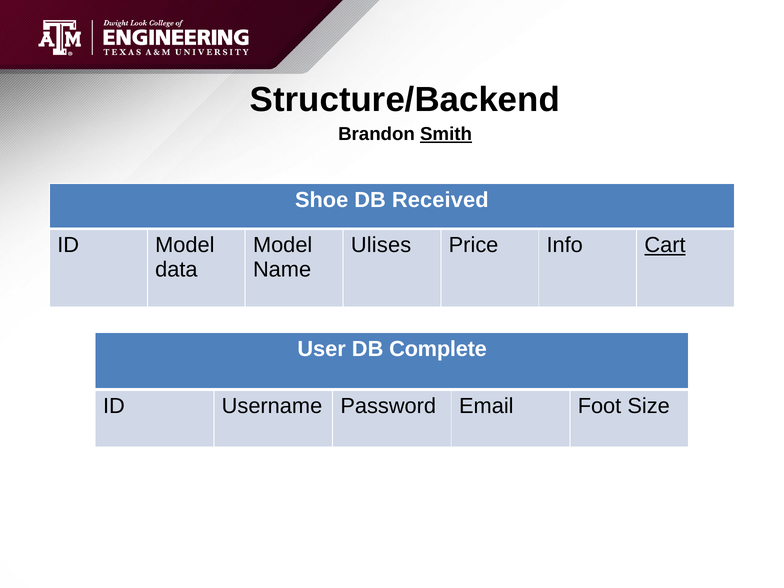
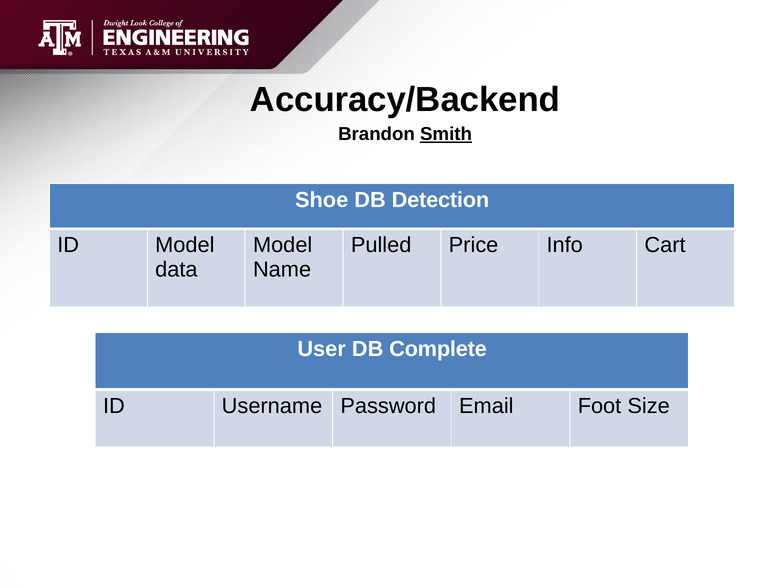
Structure/Backend: Structure/Backend -> Accuracy/Backend (405, 100)
Received: Received -> Detection (440, 200)
Ulises: Ulises -> Pulled (381, 245)
Cart underline: present -> none (665, 245)
